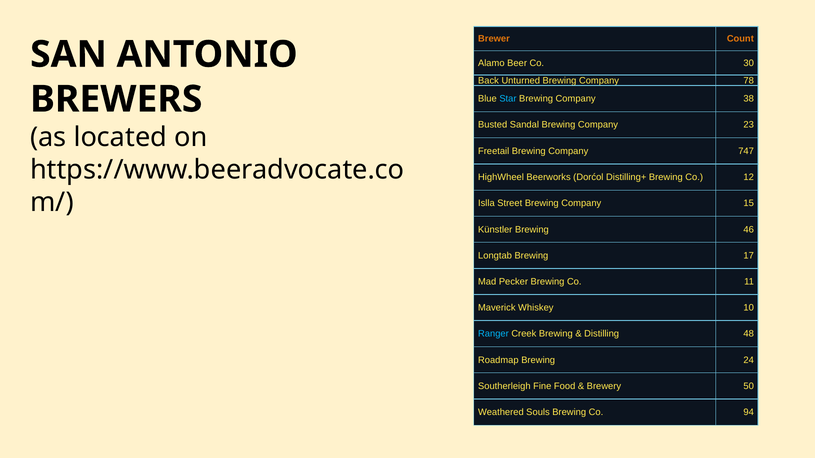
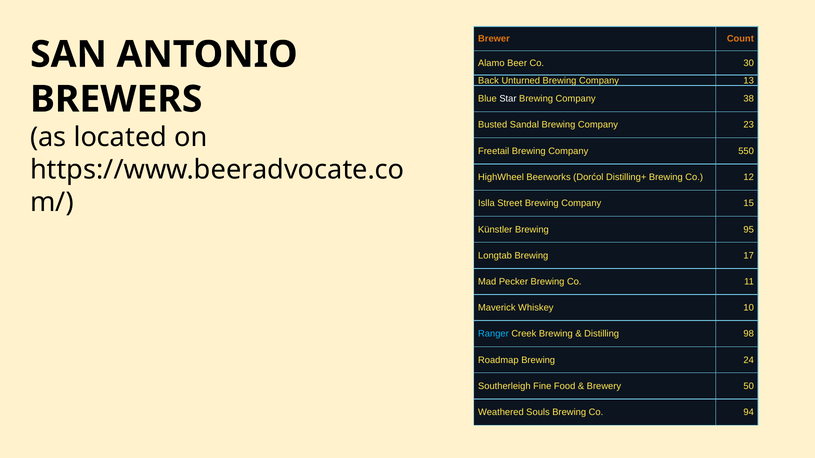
78: 78 -> 13 (749, 81)
Star colour: light blue -> white (508, 99)
747: 747 -> 550 (746, 151)
46: 46 -> 95 (749, 230)
48: 48 -> 98 (749, 334)
